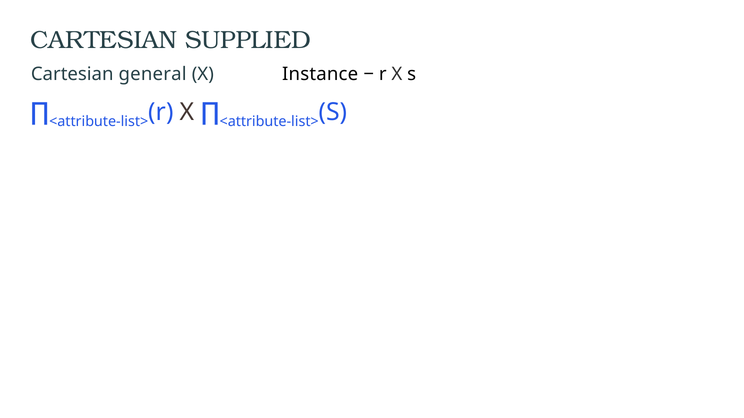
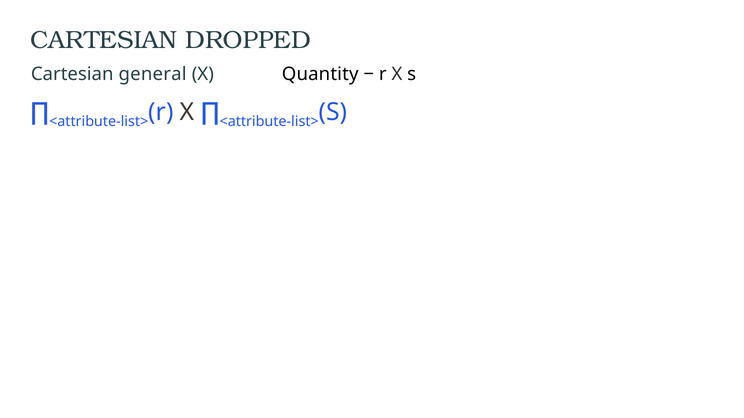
SUPPLIED: SUPPLIED -> DROPPED (248, 40)
Instance: Instance -> Quantity (320, 74)
